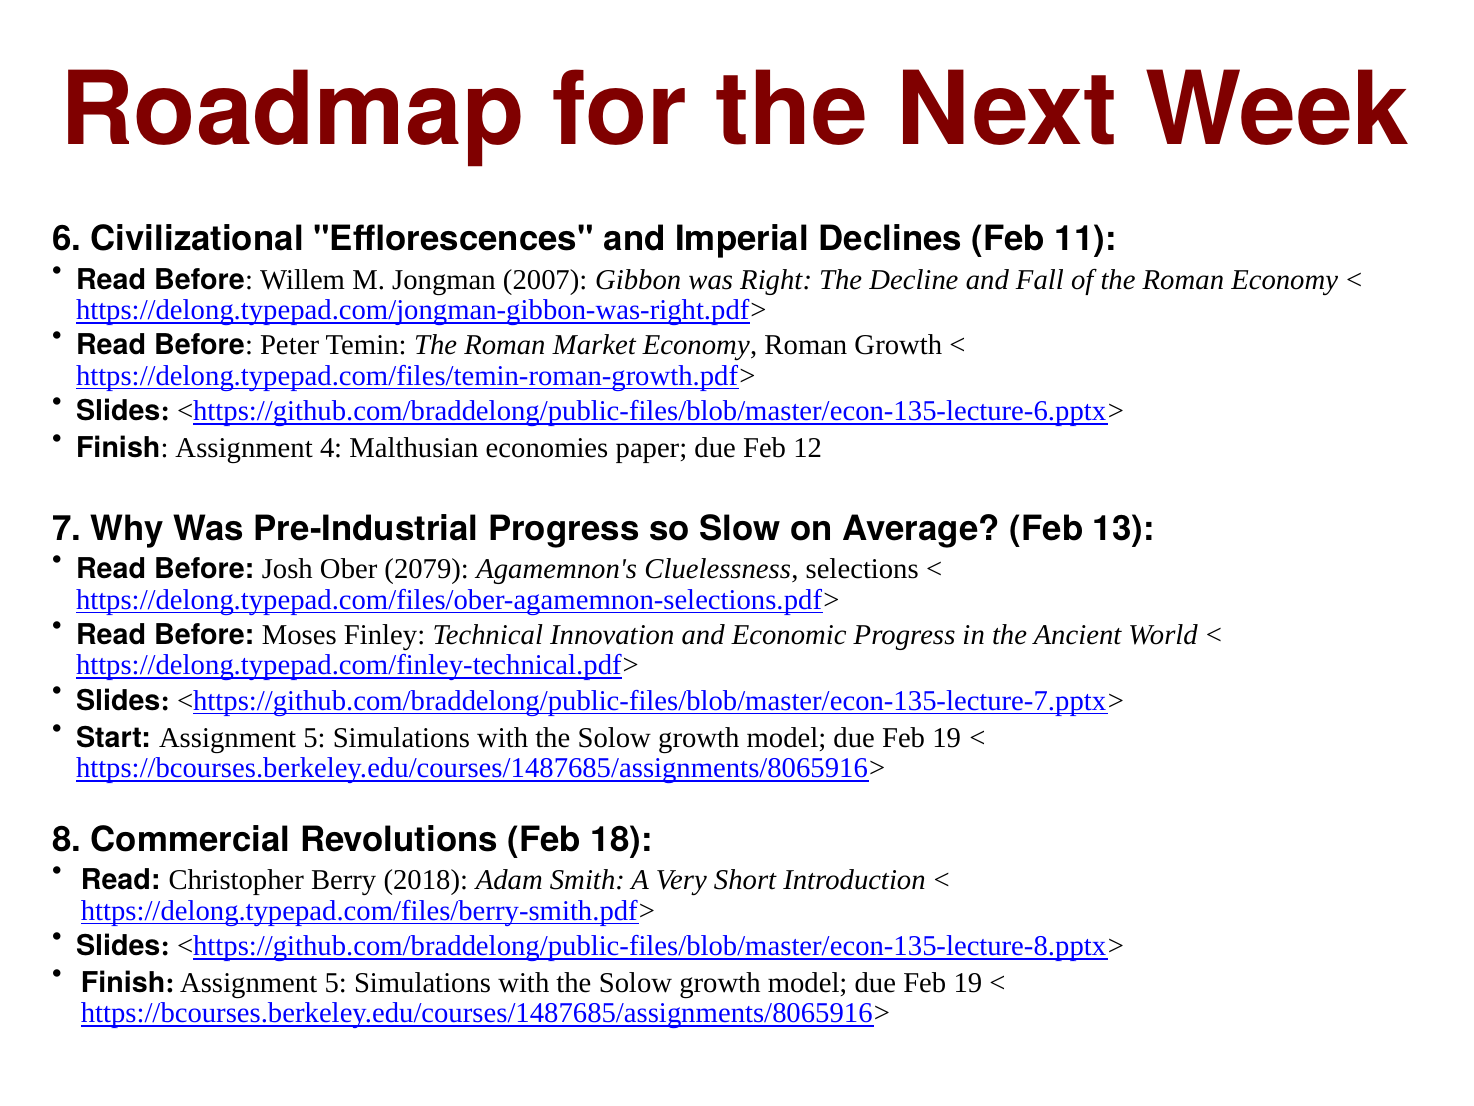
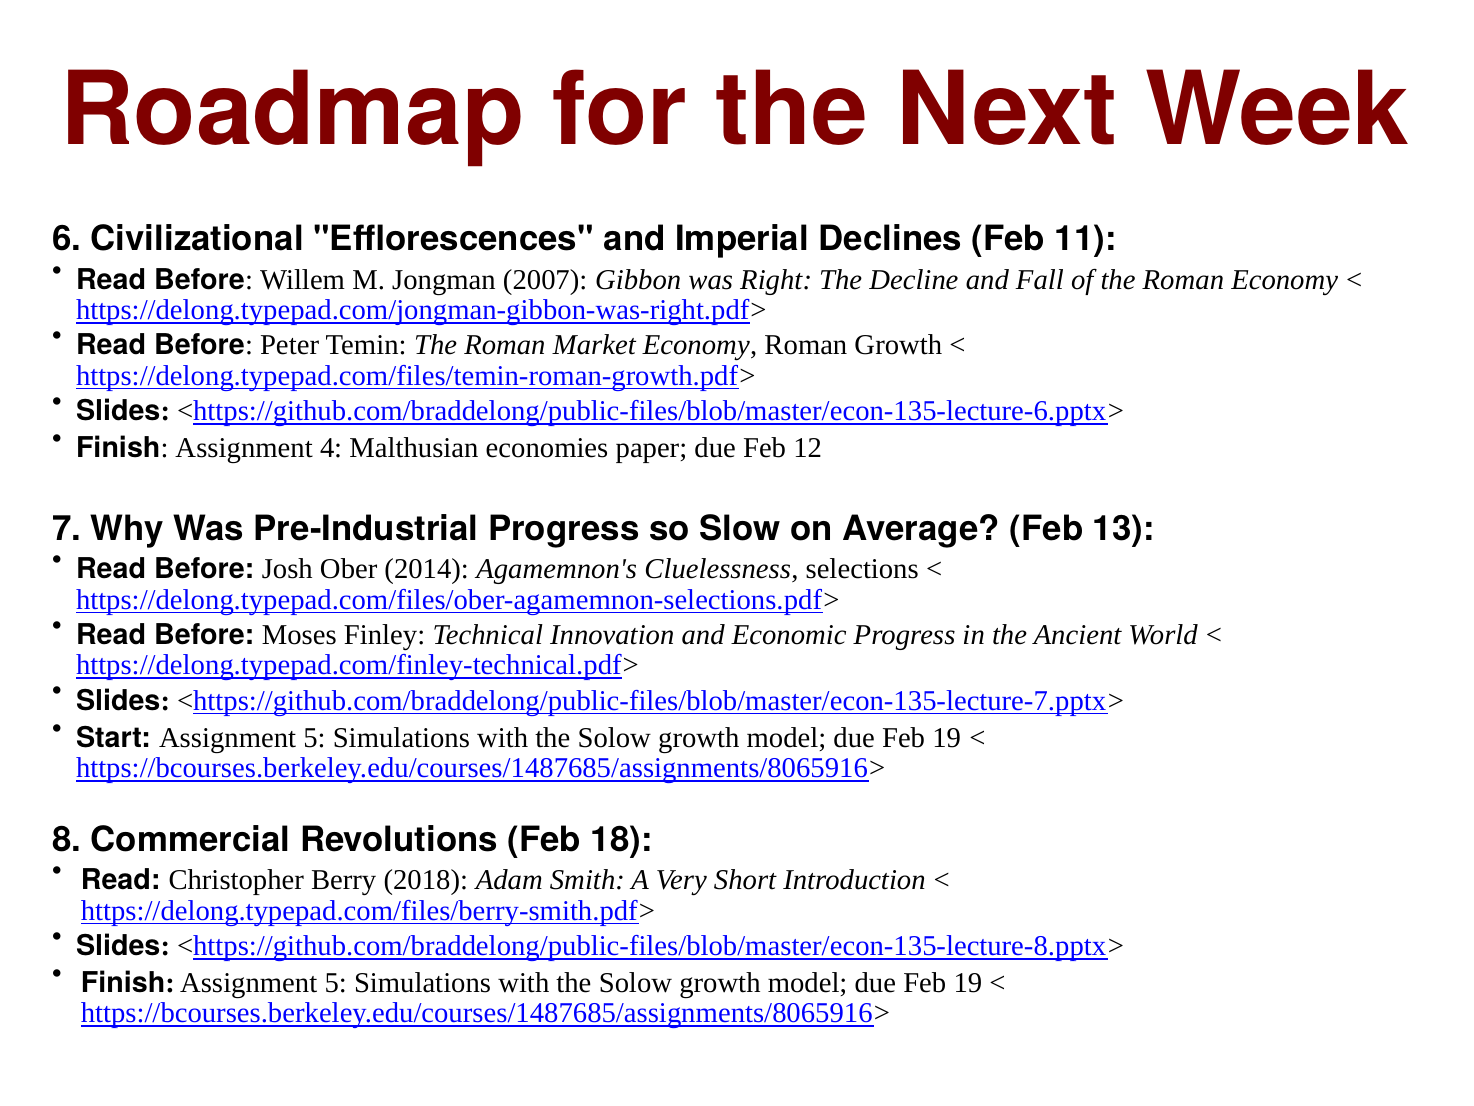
2079: 2079 -> 2014 (427, 569)
